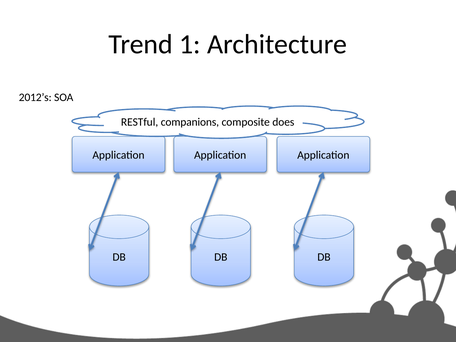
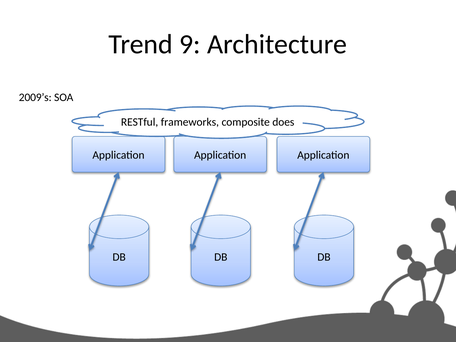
1: 1 -> 9 (190, 44)
2012’s: 2012’s -> 2009’s (35, 97)
companions: companions -> frameworks (190, 122)
